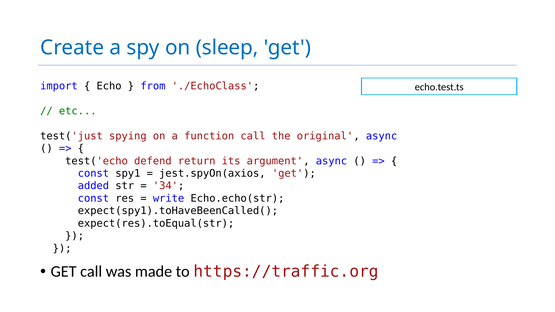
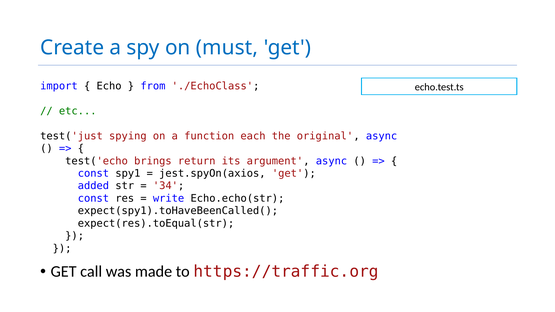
sleep: sleep -> must (227, 48)
function call: call -> each (253, 136)
defend: defend -> brings (153, 161)
